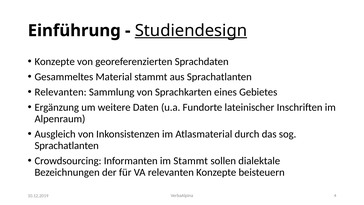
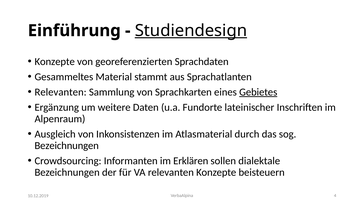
Gebietes underline: none -> present (258, 92)
Sprachatlanten: Sprachatlanten -> Bezeichnungen (67, 145)
im Stammt: Stammt -> Erklären (191, 161)
